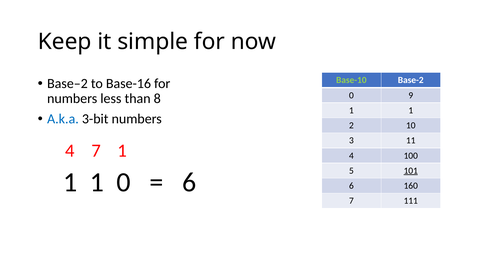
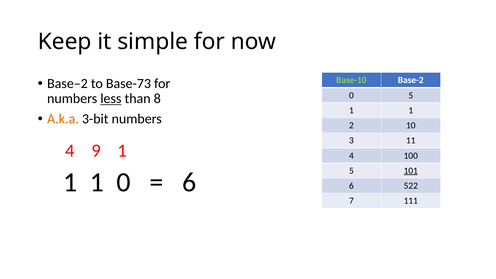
Base-16: Base-16 -> Base-73 (128, 84)
0 9: 9 -> 5 (411, 95)
less underline: none -> present (111, 99)
A.k.a colour: blue -> orange (63, 119)
4 7: 7 -> 9 (96, 151)
160: 160 -> 522 (411, 186)
